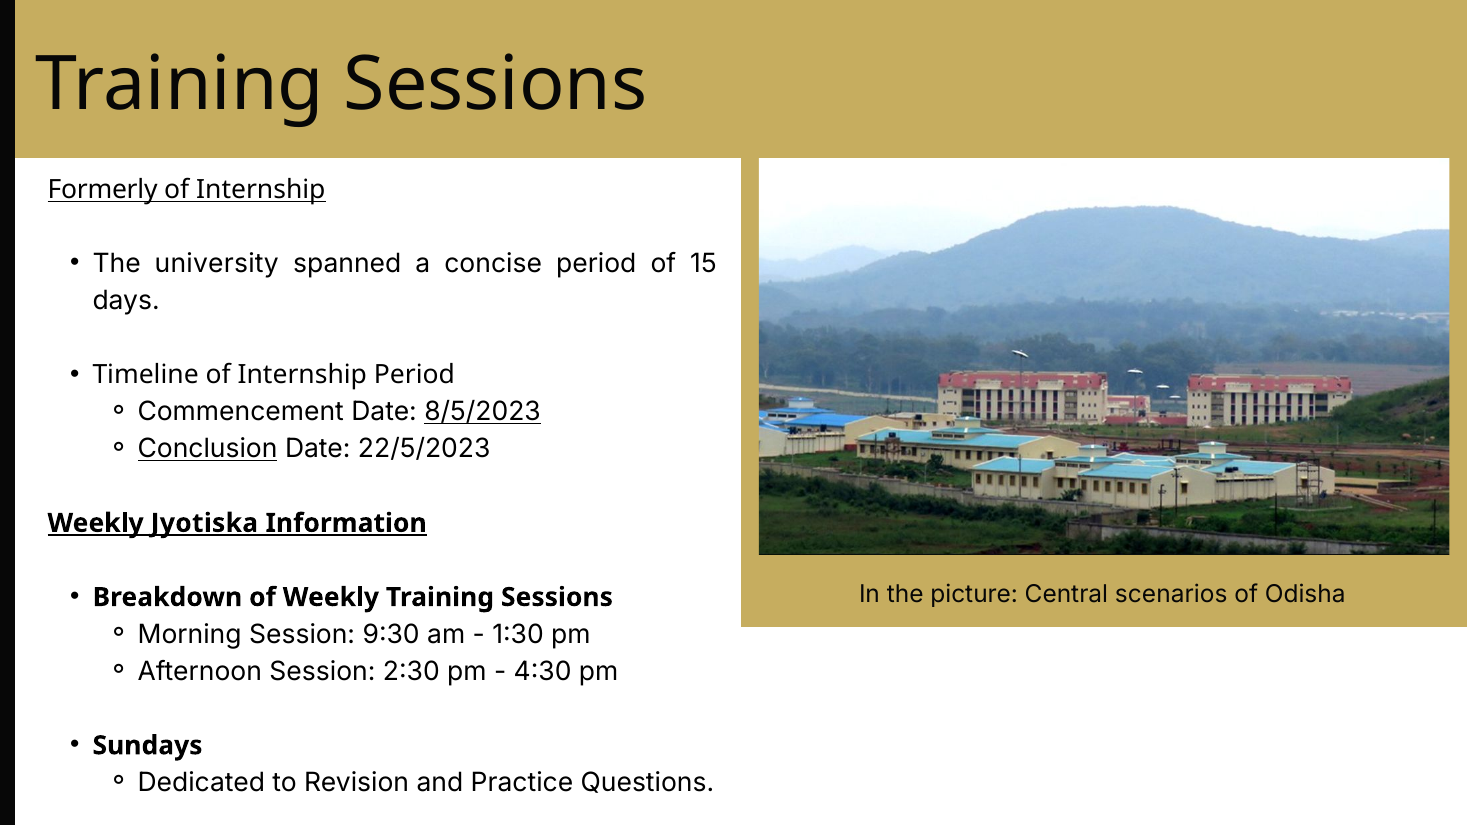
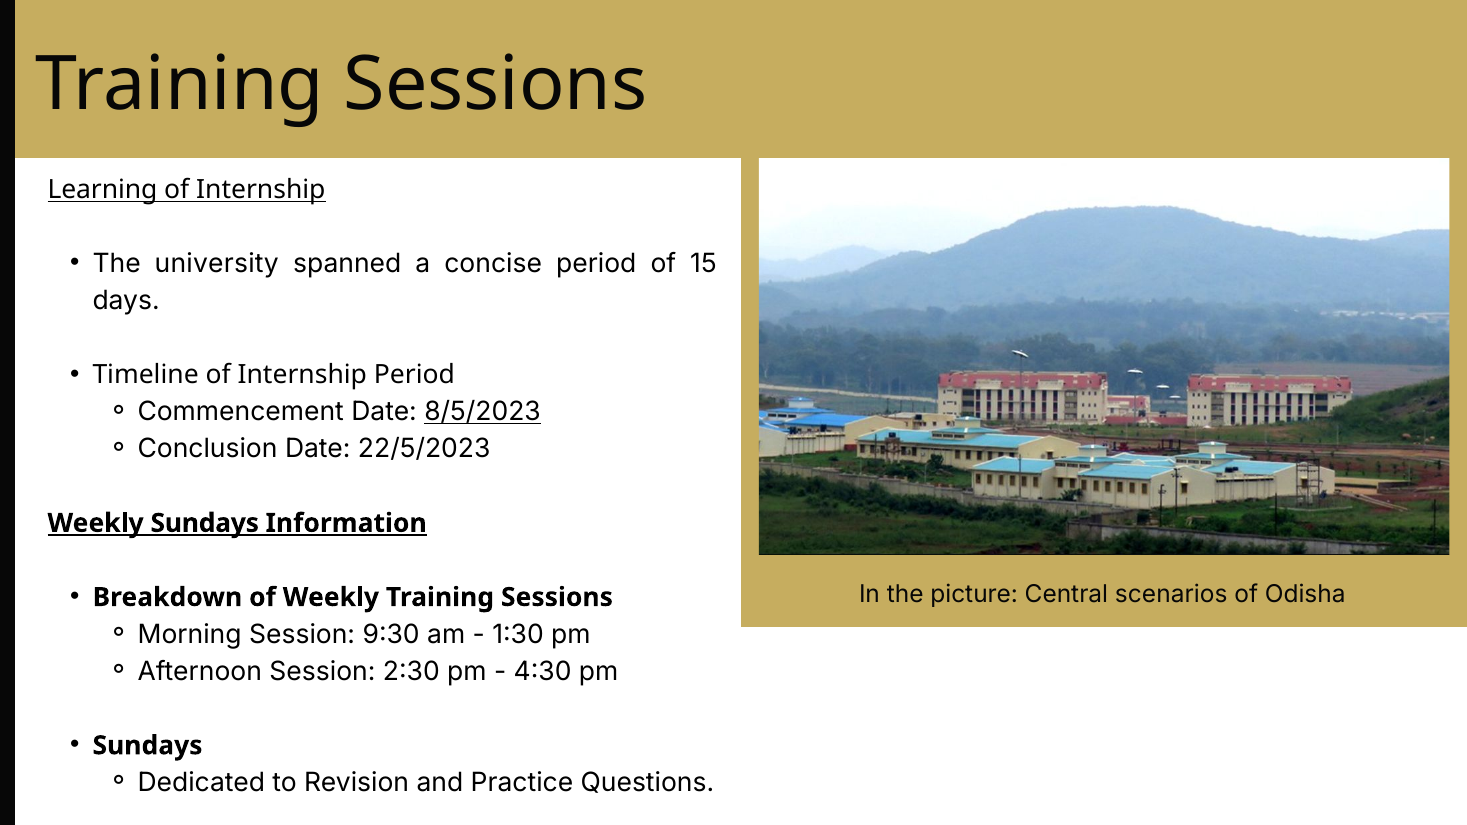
Formerly: Formerly -> Learning (102, 190)
Conclusion underline: present -> none (208, 449)
Weekly Jyotiska: Jyotiska -> Sundays (205, 523)
